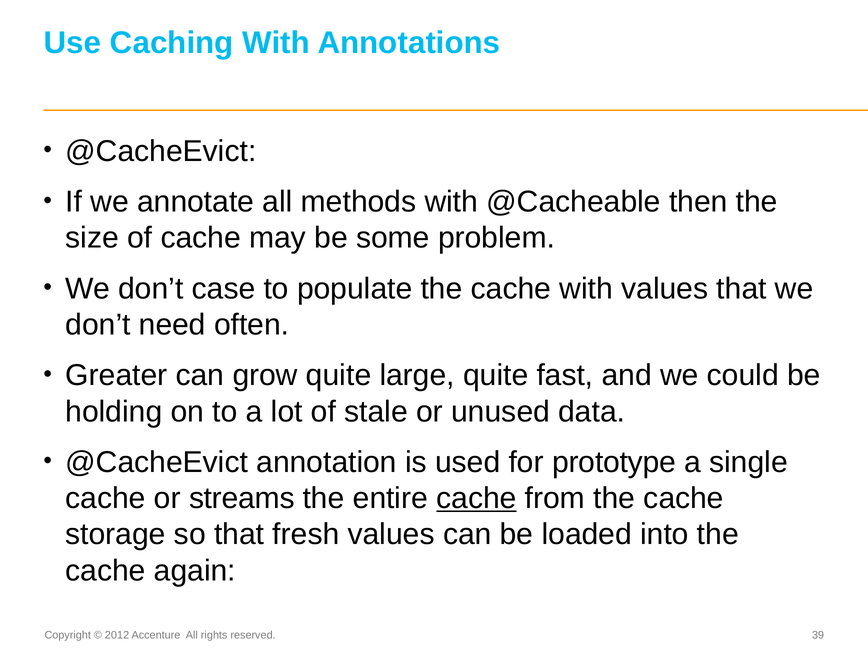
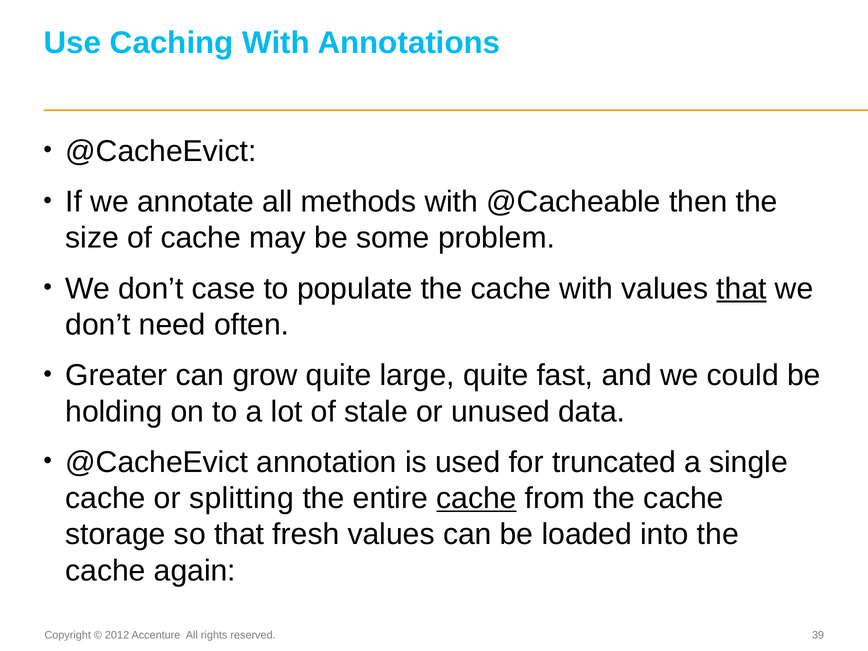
that underline: none -> present (742, 289)
prototype: prototype -> truncated (614, 462)
streams: streams -> splitting (242, 498)
